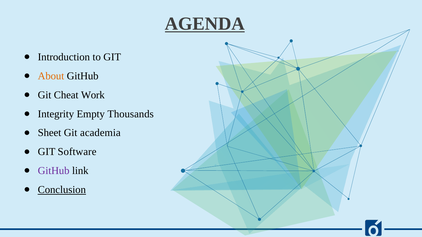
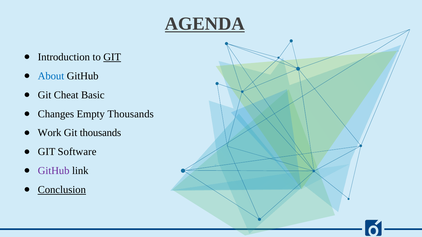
GIT underline: none -> present (112, 57)
About colour: orange -> blue (51, 76)
Work: Work -> Basic (93, 95)
Integrity: Integrity -> Changes (56, 114)
Sheet: Sheet -> Work (50, 133)
Git academia: academia -> thousands (101, 133)
